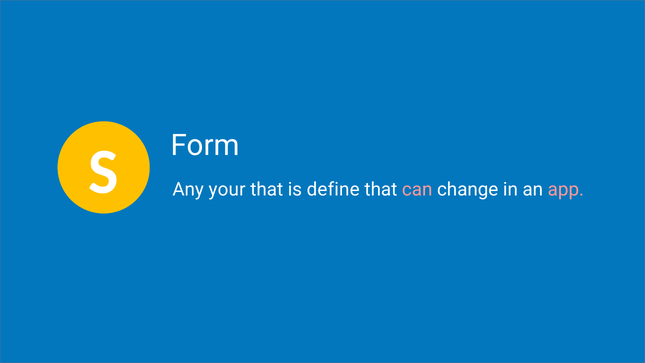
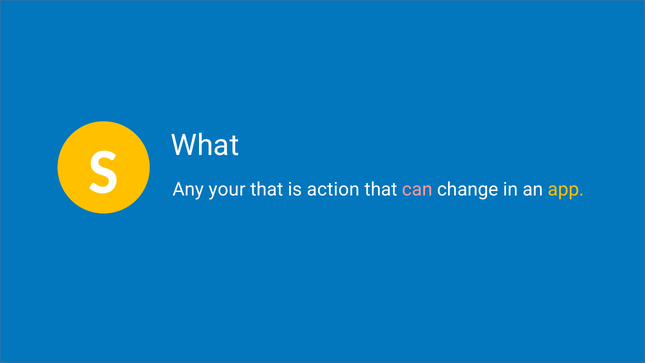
Form: Form -> What (205, 146)
define: define -> action (333, 190)
app colour: pink -> yellow (566, 190)
